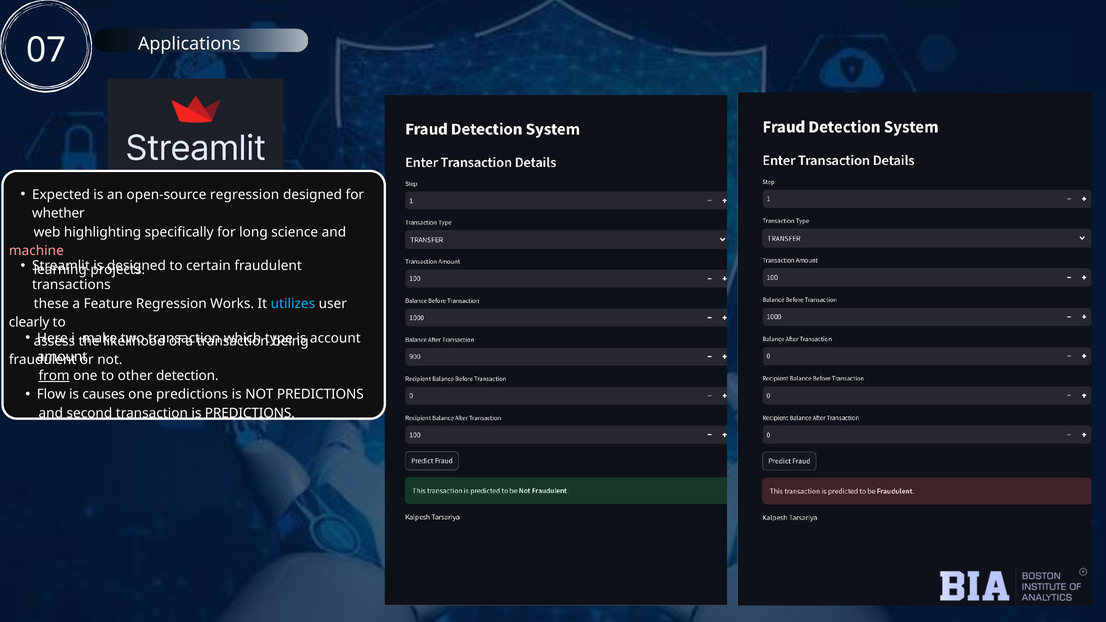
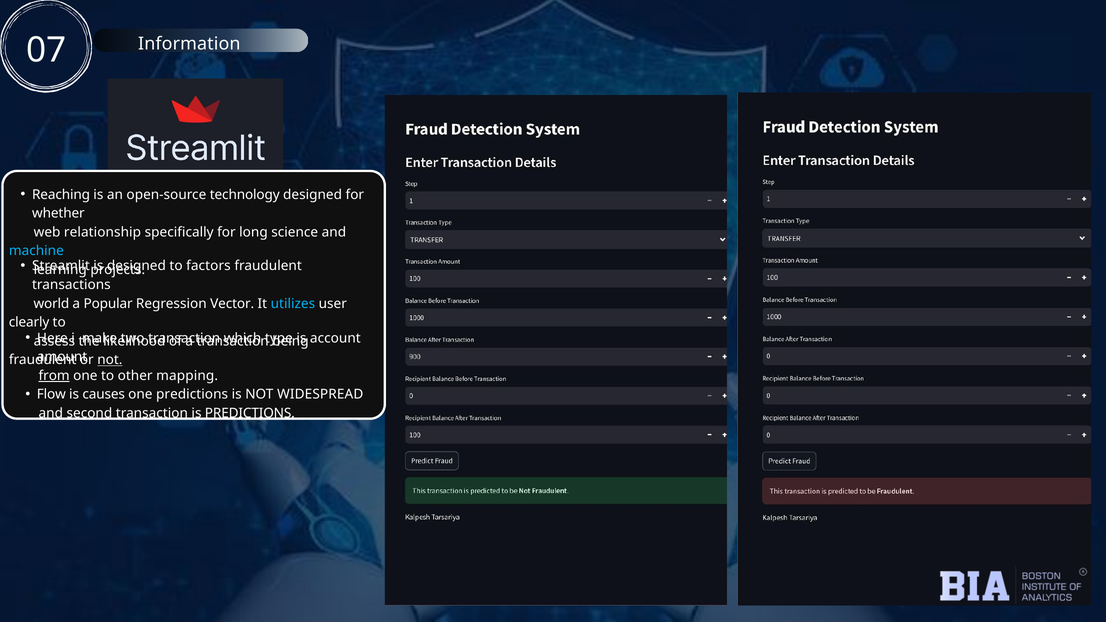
Applications: Applications -> Information (189, 44)
Expected: Expected -> Reaching (61, 195)
open-source regression: regression -> technology (245, 195)
highlighting: highlighting -> relationship (103, 232)
machine colour: pink -> light blue (36, 251)
certain: certain -> factors (208, 266)
these: these -> world (51, 304)
Feature: Feature -> Popular (108, 304)
Works: Works -> Vector (232, 304)
not underline: none -> present (110, 360)
detection: detection -> mapping (187, 376)
NOT PREDICTIONS: PREDICTIONS -> WIDESPREAD (320, 395)
